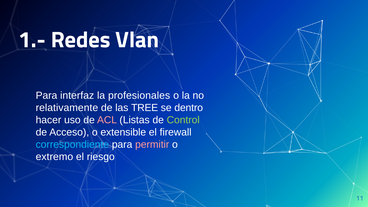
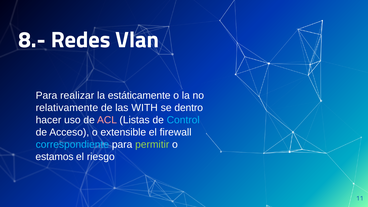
1.-: 1.- -> 8.- (32, 40)
interfaz: interfaz -> realizar (77, 95)
profesionales: profesionales -> estáticamente (139, 95)
TREE: TREE -> WITH (145, 108)
Control colour: light green -> light blue (183, 120)
permitir colour: pink -> light green (152, 145)
extremo: extremo -> estamos (55, 157)
